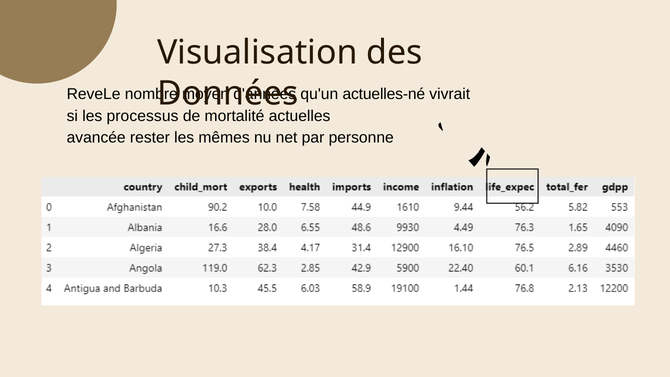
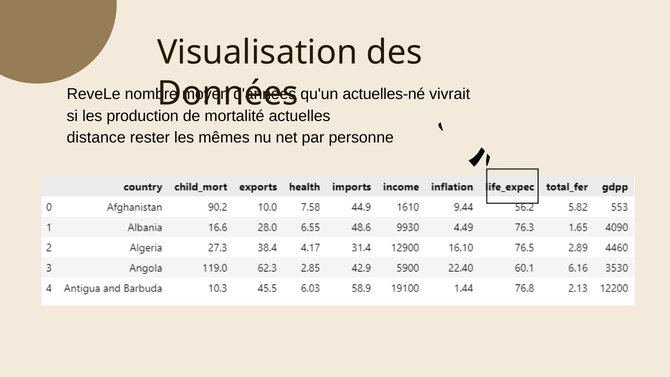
processus: processus -> production (143, 116)
avancée: avancée -> distance (96, 138)
